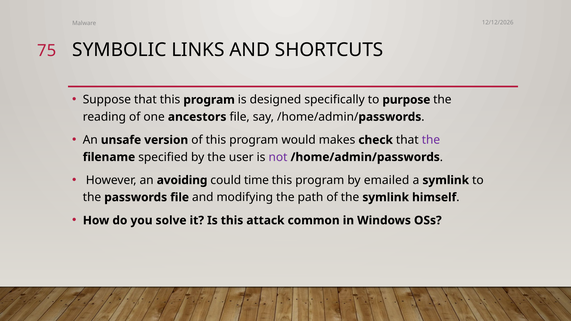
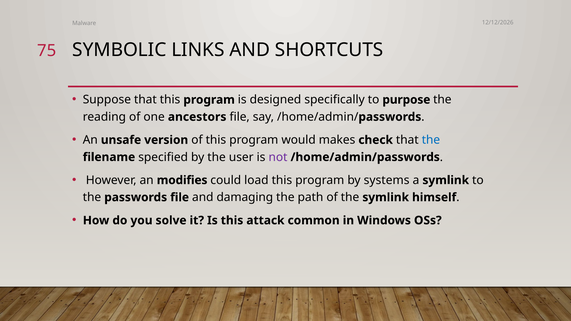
the colour: purple -> blue (431, 140)
avoiding: avoiding -> modifies (182, 180)
time: time -> load (256, 180)
emailed: emailed -> systems (387, 180)
modifying: modifying -> damaging (245, 197)
